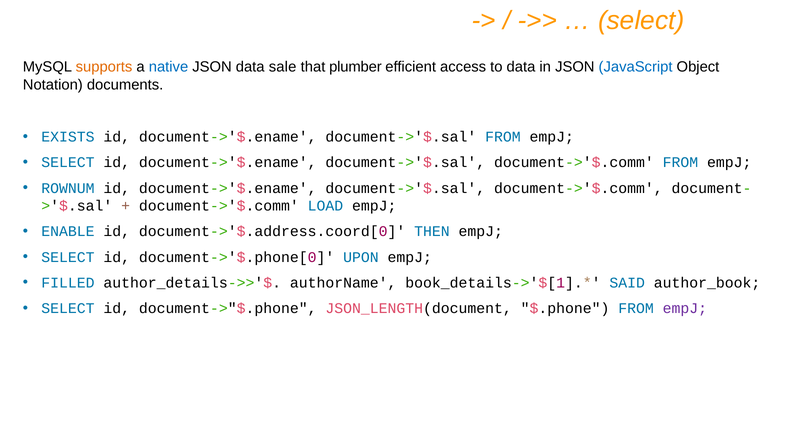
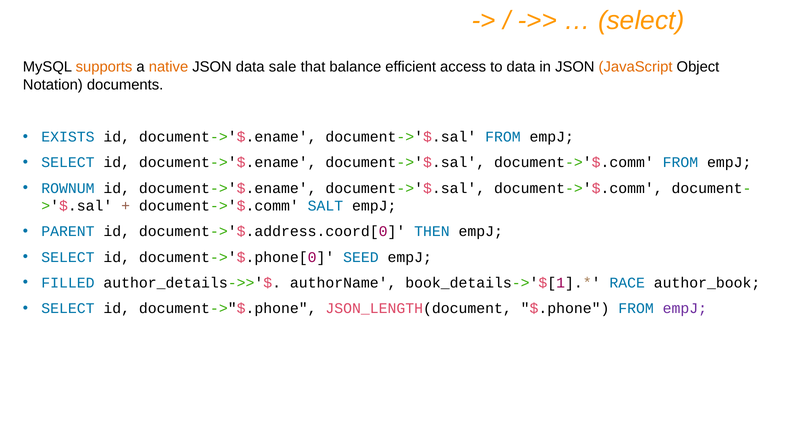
native colour: blue -> orange (169, 67)
plumber: plumber -> balance (355, 67)
JavaScript colour: blue -> orange (636, 67)
LOAD: LOAD -> SALT (325, 206)
ENABLE: ENABLE -> PARENT (68, 231)
UPON: UPON -> SEED (361, 257)
SAID: SAID -> RACE (627, 283)
